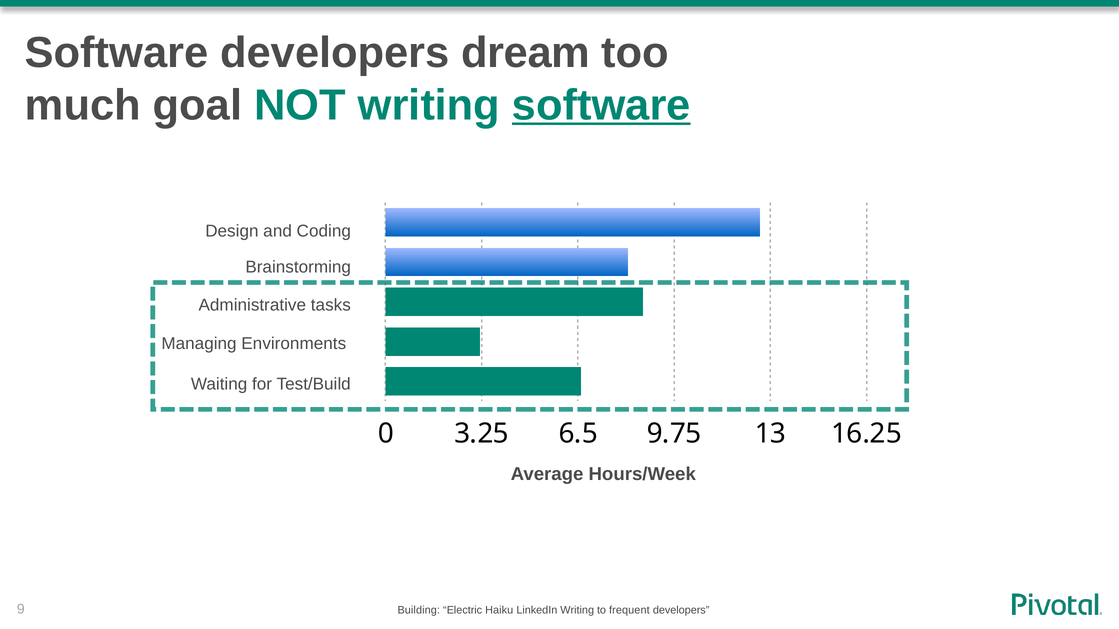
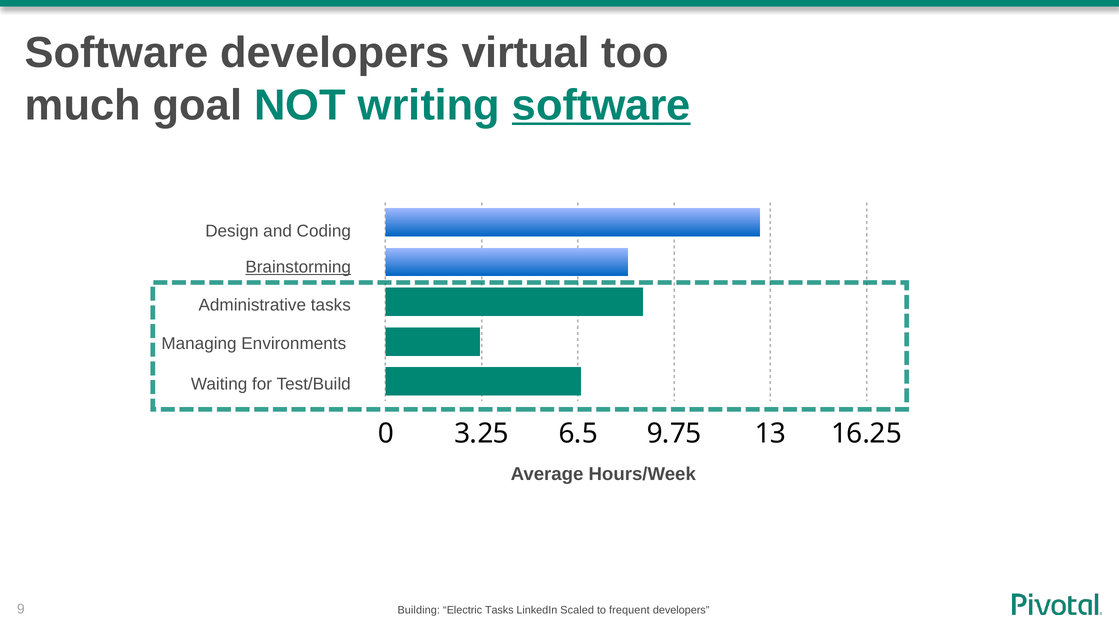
dream: dream -> virtual (526, 53)
Brainstorming underline: none -> present (298, 268)
Electric Haiku: Haiku -> Tasks (499, 610)
LinkedIn Writing: Writing -> Scaled (577, 610)
